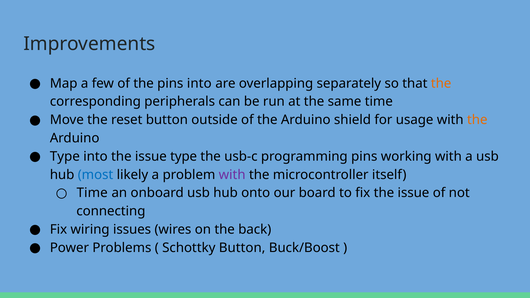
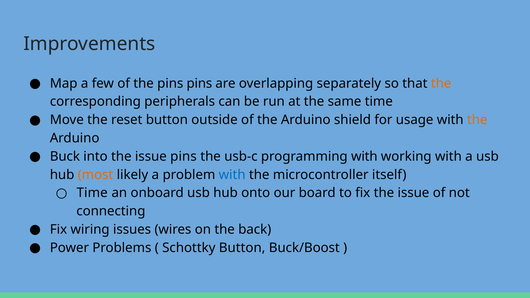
pins into: into -> pins (199, 83)
Type: Type -> Buck (65, 156)
issue type: type -> pins (183, 156)
programming pins: pins -> with (364, 156)
most colour: blue -> orange (96, 175)
with colour: purple -> blue (232, 175)
